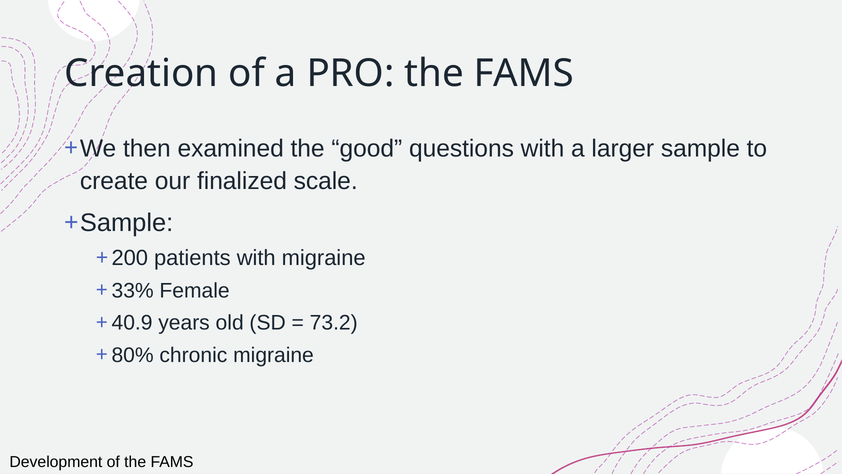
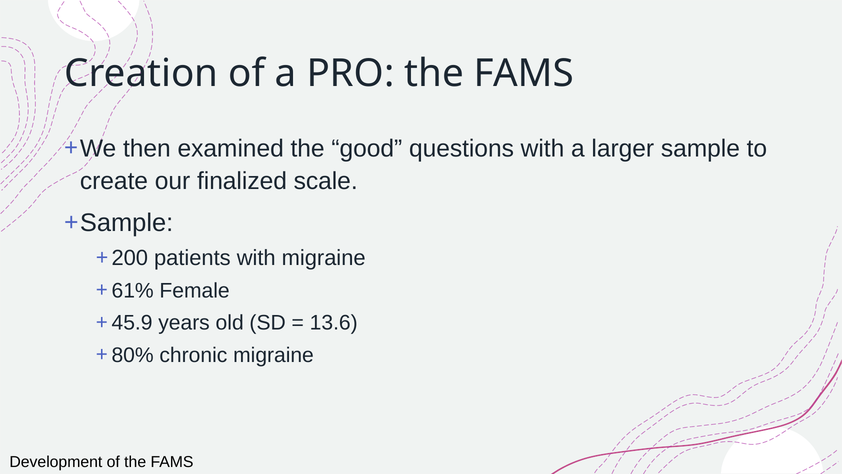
33%: 33% -> 61% (133, 291)
40.9: 40.9 -> 45.9 (132, 323)
73.2: 73.2 -> 13.6 (334, 323)
